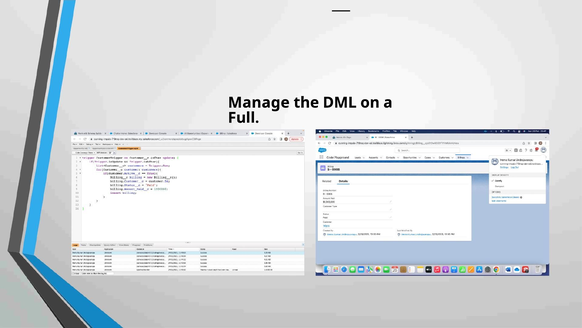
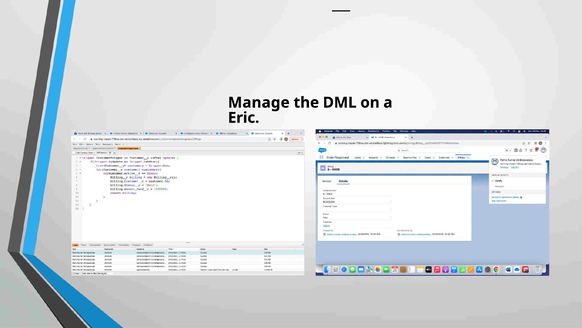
Full: Full -> Eric (244, 118)
